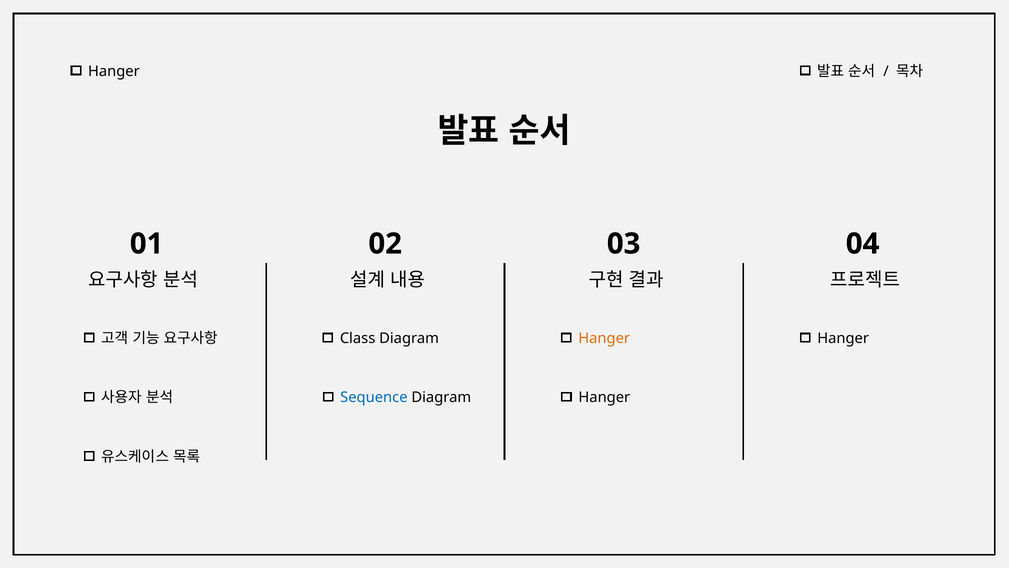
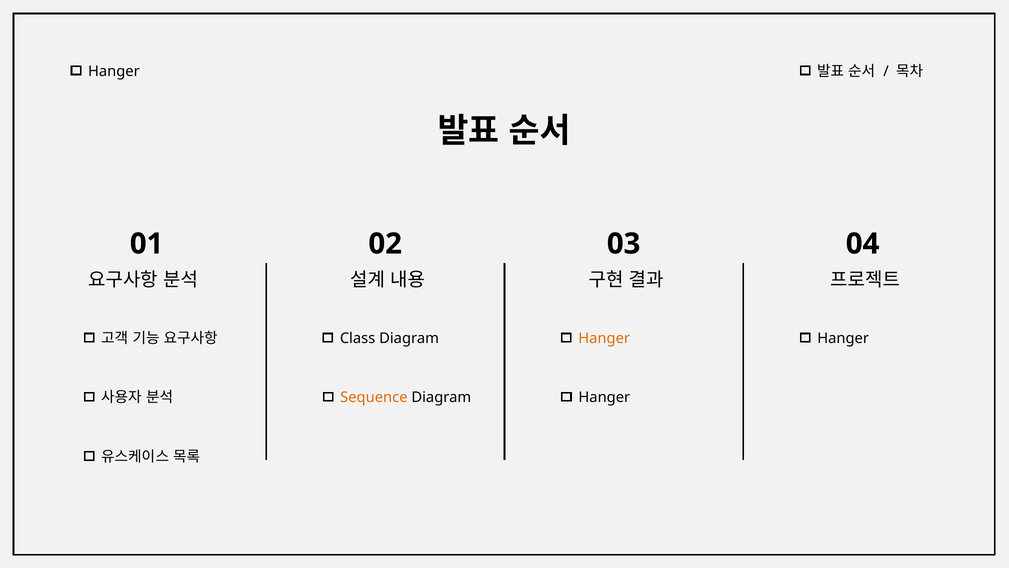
Sequence colour: blue -> orange (374, 397)
